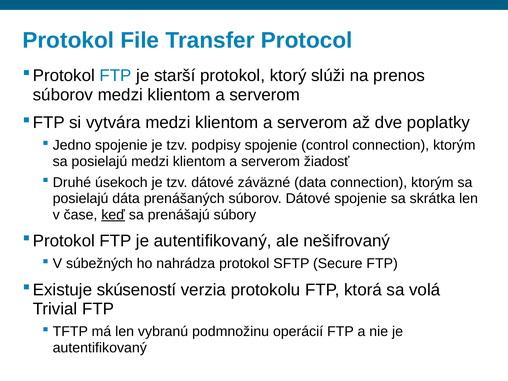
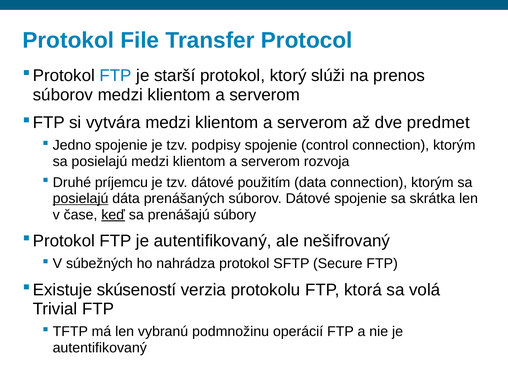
poplatky: poplatky -> predmet (438, 123)
žiadosť: žiadosť -> rozvoja (327, 161)
úsekoch: úsekoch -> príjemcu (121, 182)
záväzné: záväzné -> použitím (264, 182)
posielajú underline: none -> present (81, 199)
